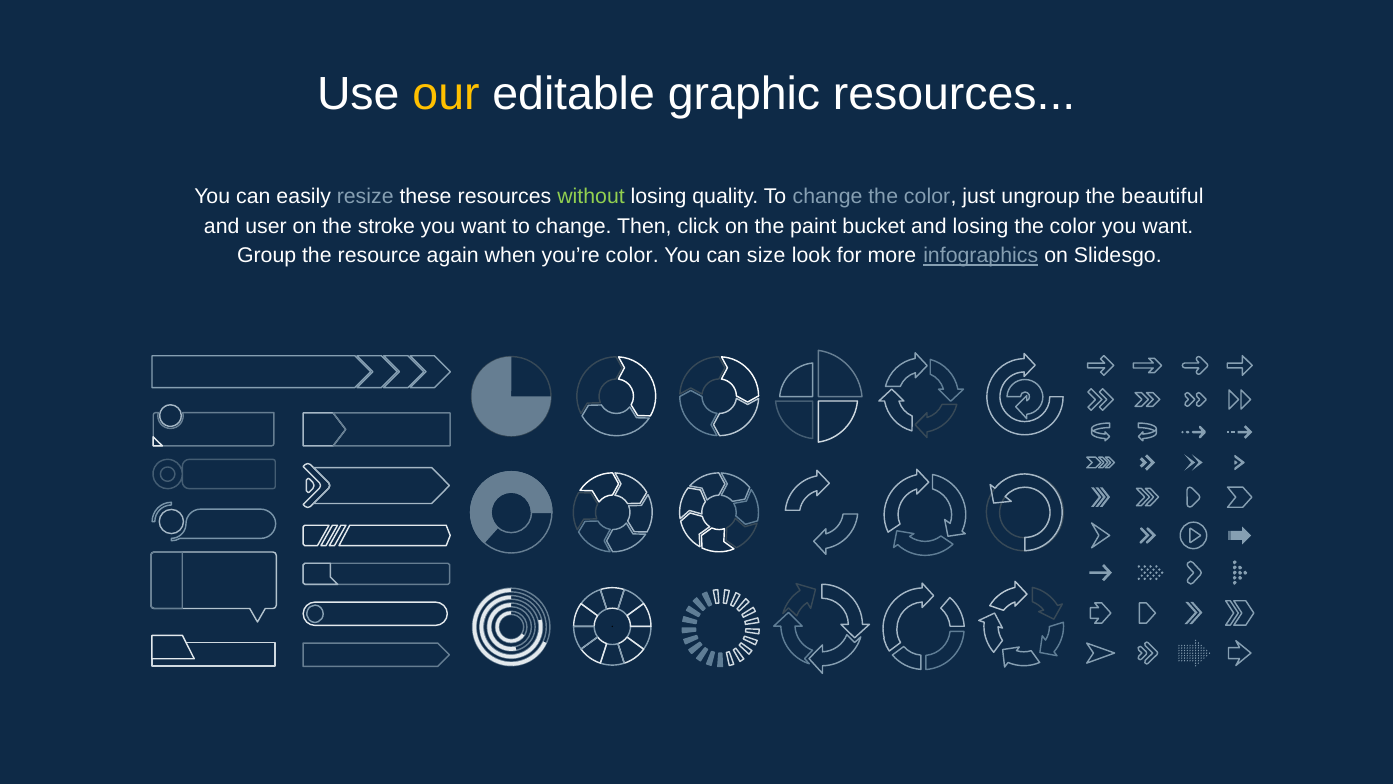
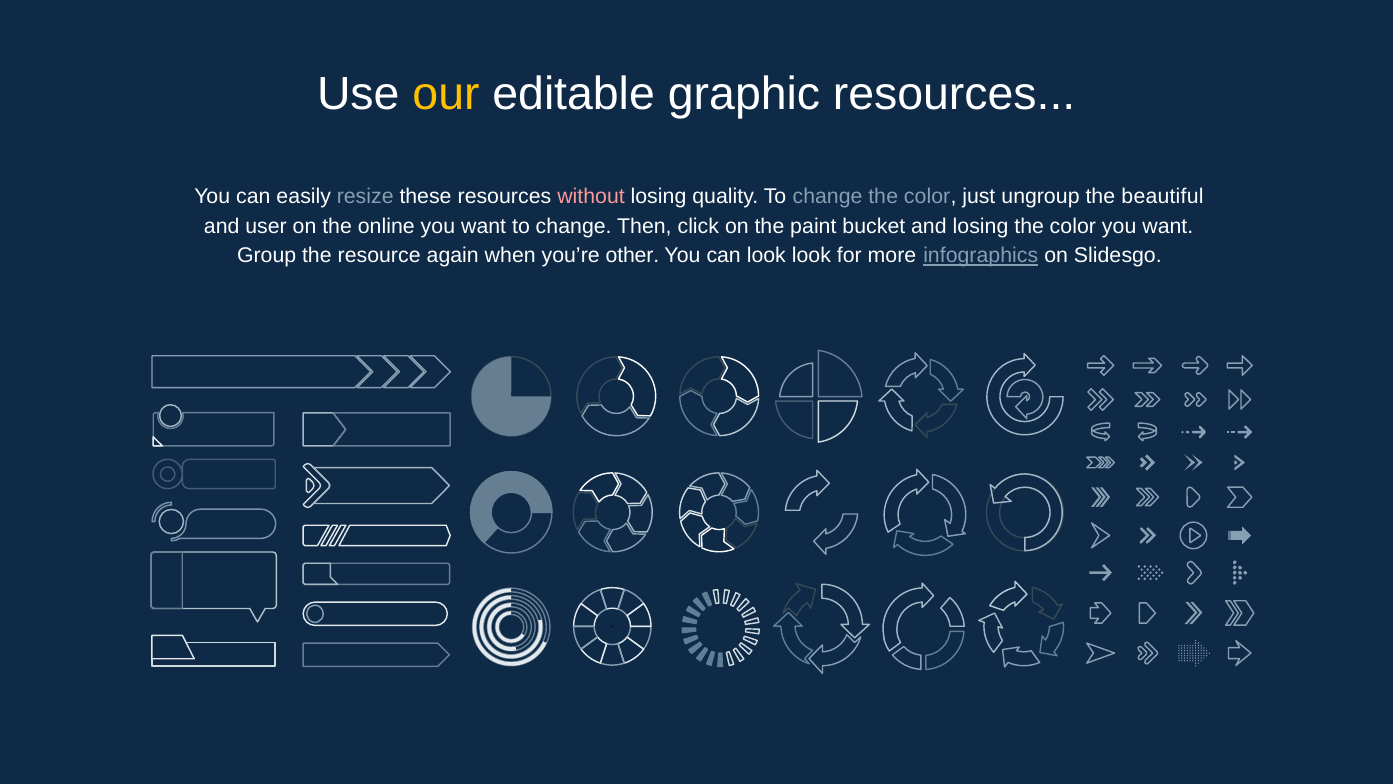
without colour: light green -> pink (591, 197)
stroke: stroke -> online (386, 226)
you’re color: color -> other (632, 256)
can size: size -> look (766, 256)
